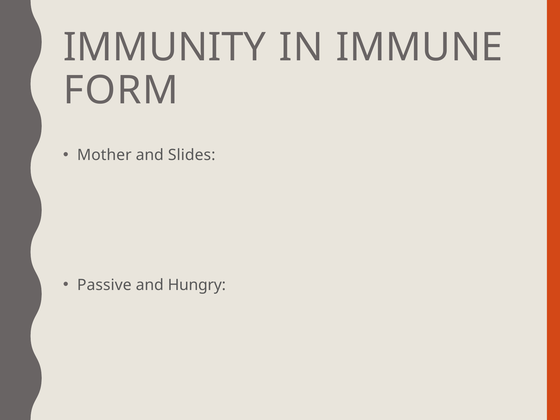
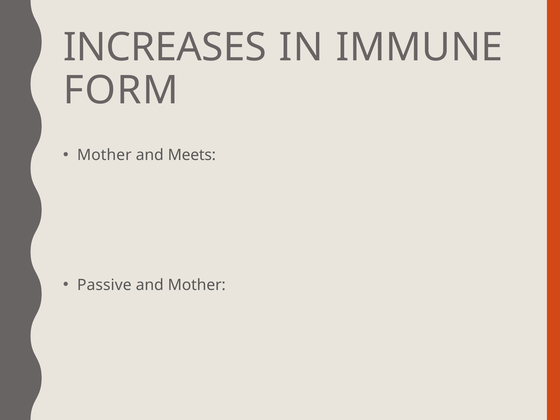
IMMUNITY: IMMUNITY -> INCREASES (165, 47)
Slides: Slides -> Meets (192, 155)
and Hungry: Hungry -> Mother (197, 285)
